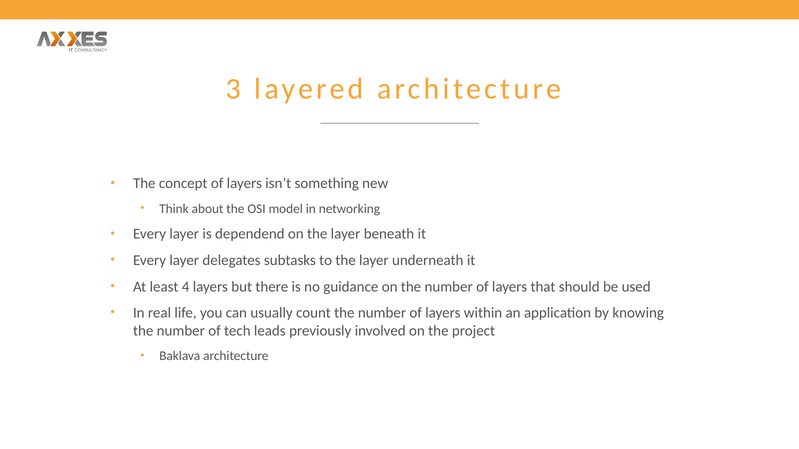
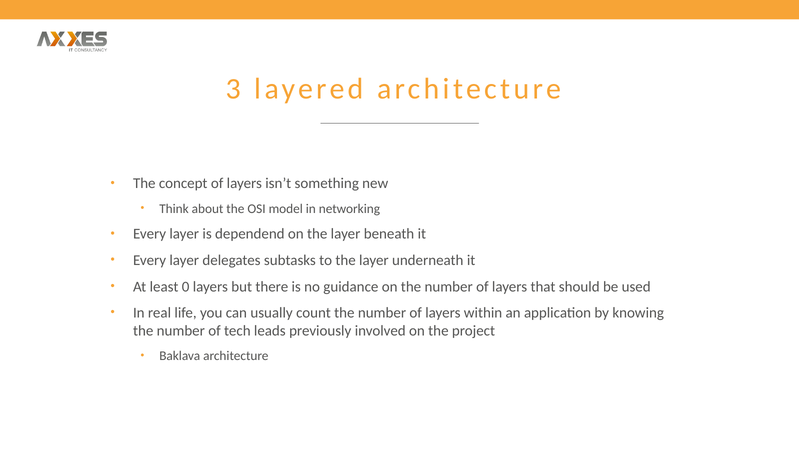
4: 4 -> 0 (186, 287)
